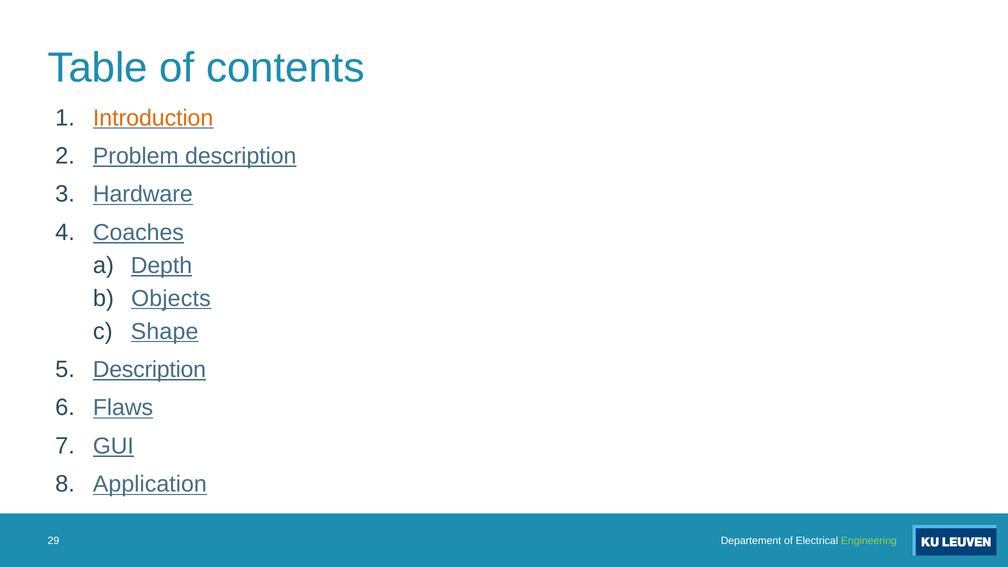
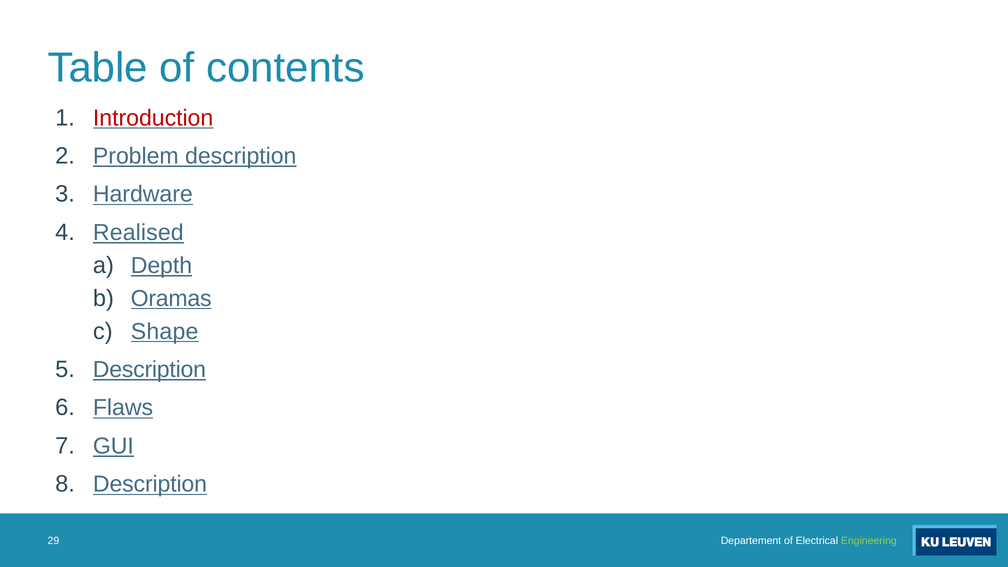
Introduction colour: orange -> red (153, 118)
Coaches: Coaches -> Realised (138, 233)
Objects: Objects -> Oramas (171, 298)
Application: Application -> Description (150, 484)
